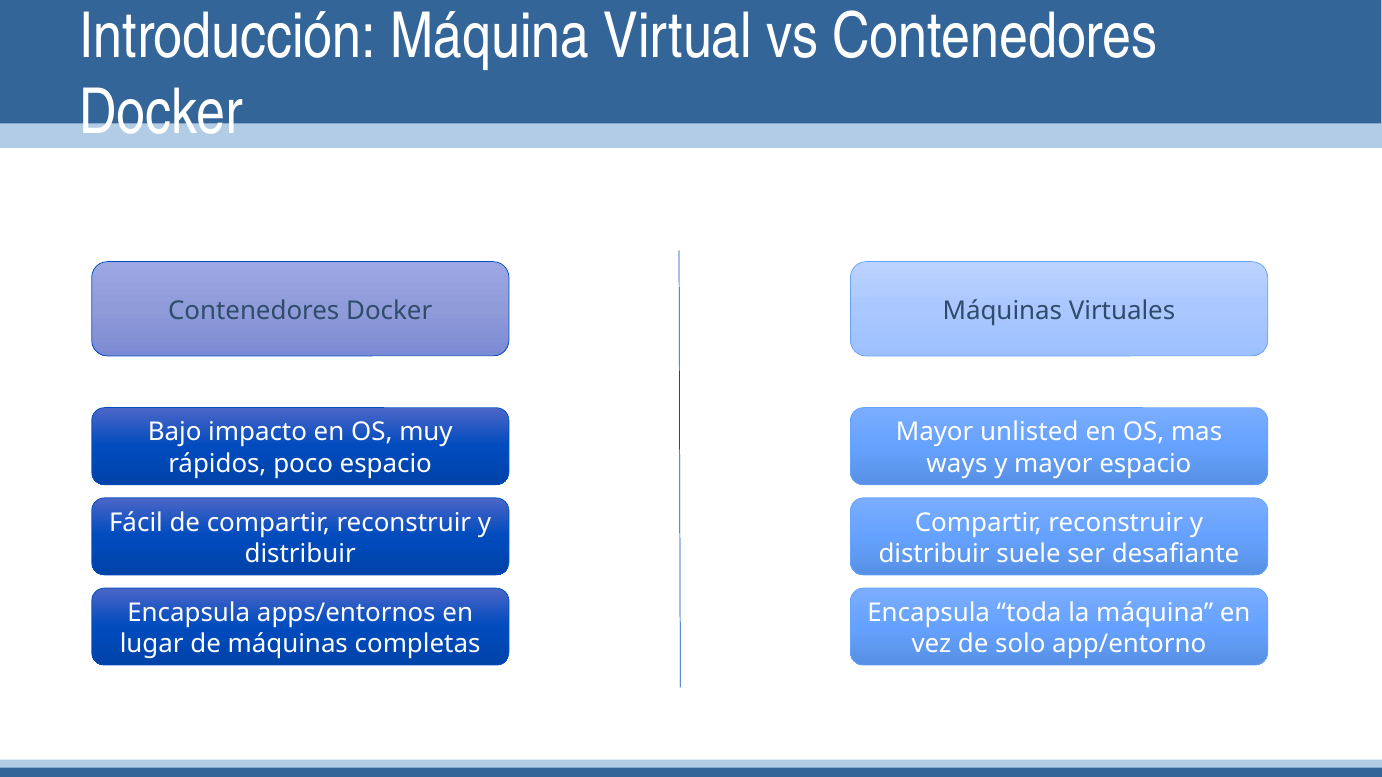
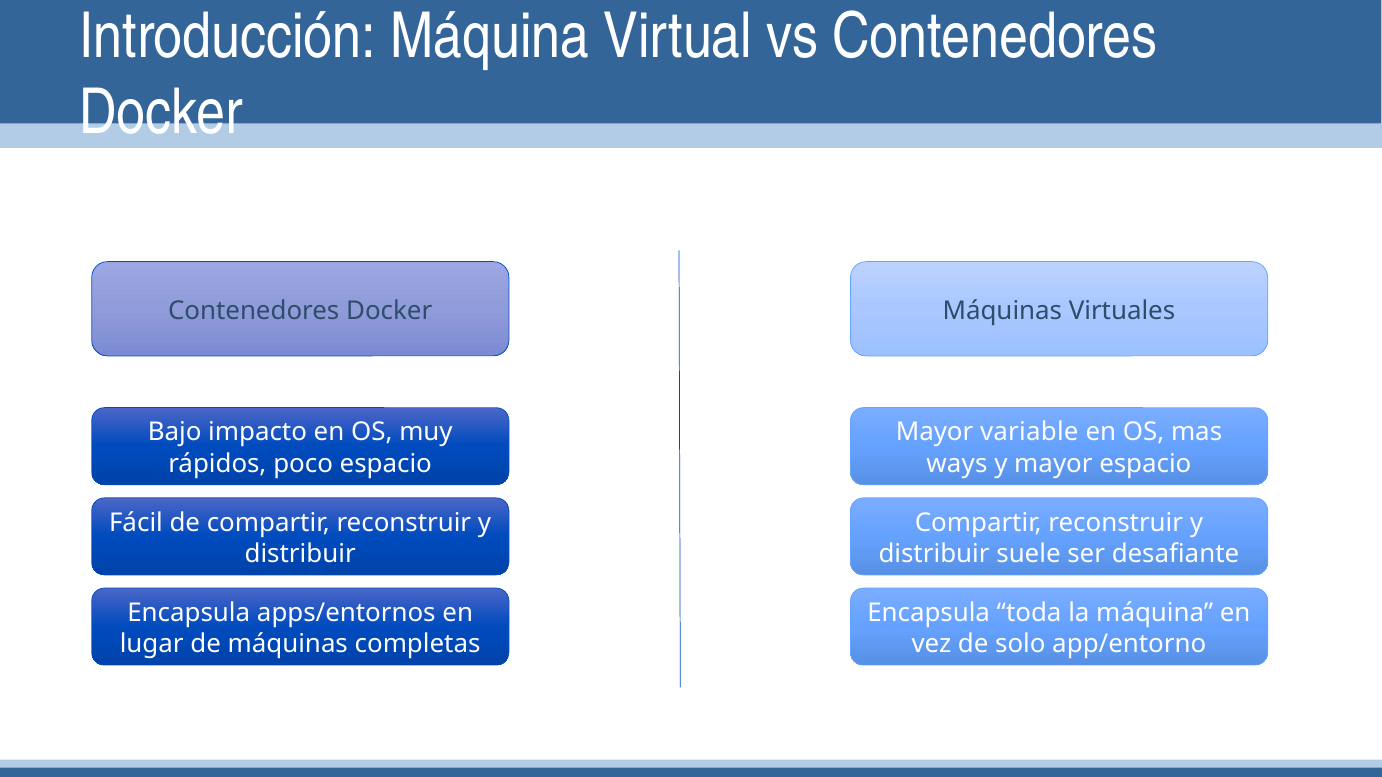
unlisted: unlisted -> variable (1029, 433)
